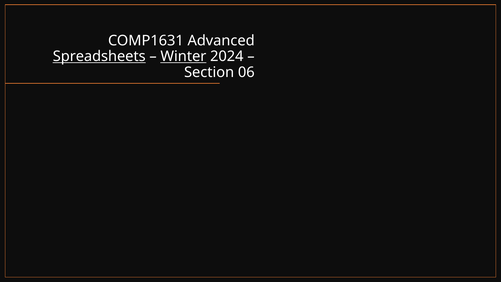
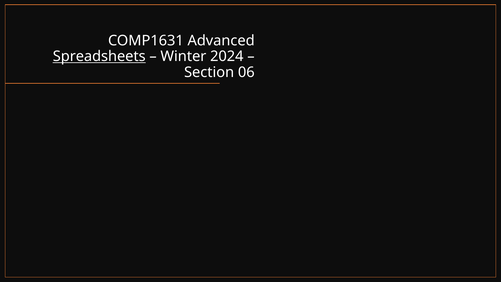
Winter underline: present -> none (183, 56)
